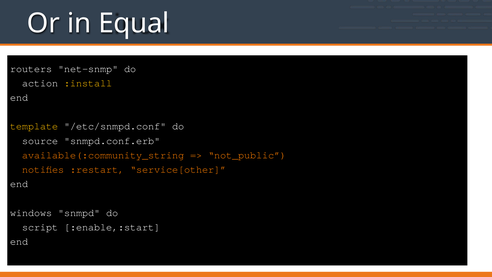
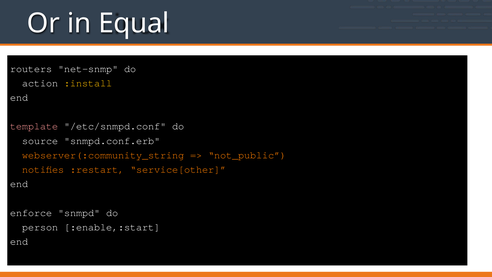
template colour: yellow -> pink (34, 126)
available(:community_string: available(:community_string -> webserver(:community_string (103, 155)
windows: windows -> enforce (31, 212)
script: script -> person (40, 227)
